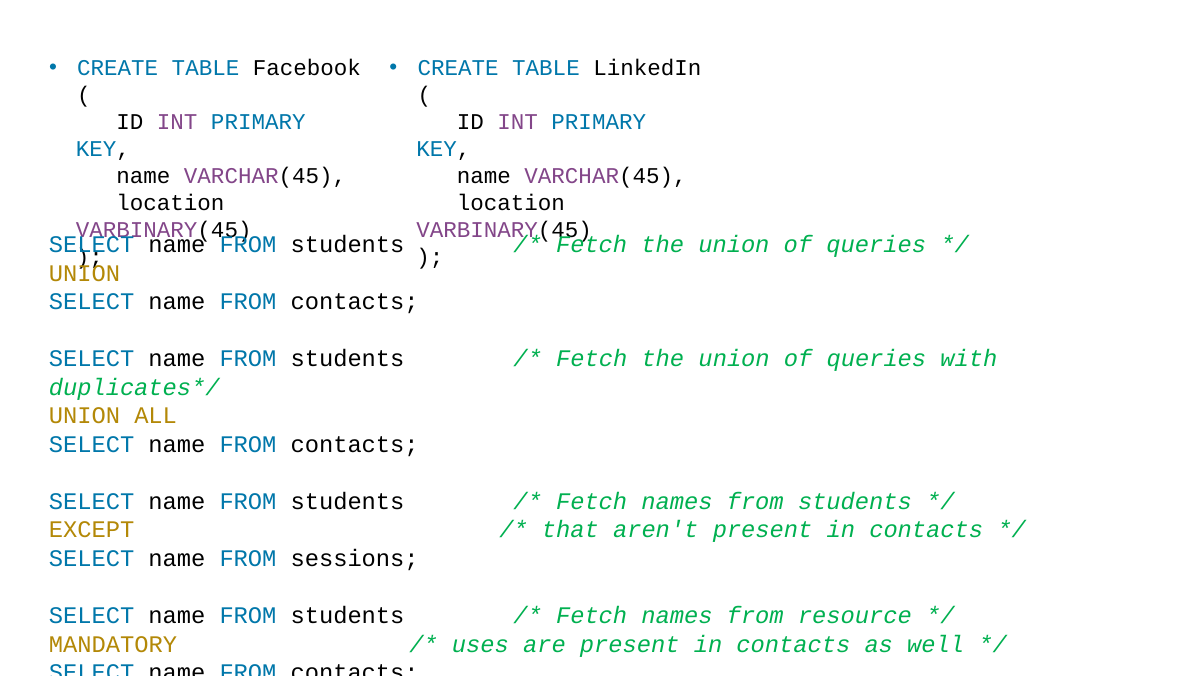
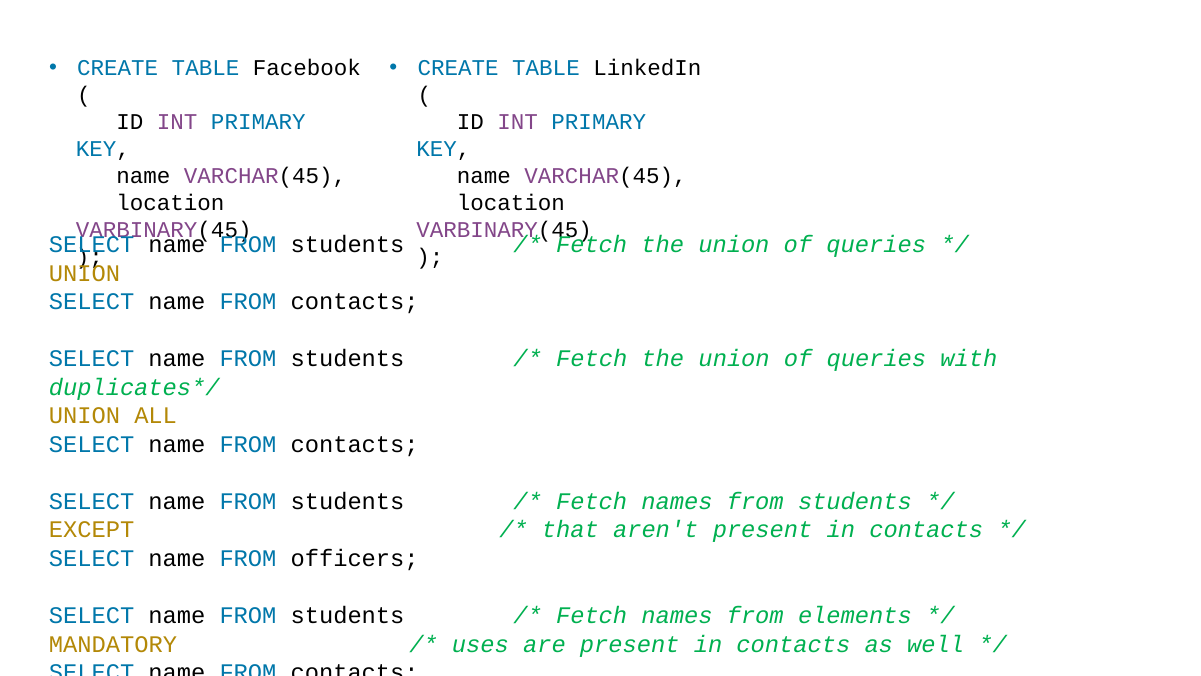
sessions: sessions -> officers (355, 558)
resource: resource -> elements (855, 615)
